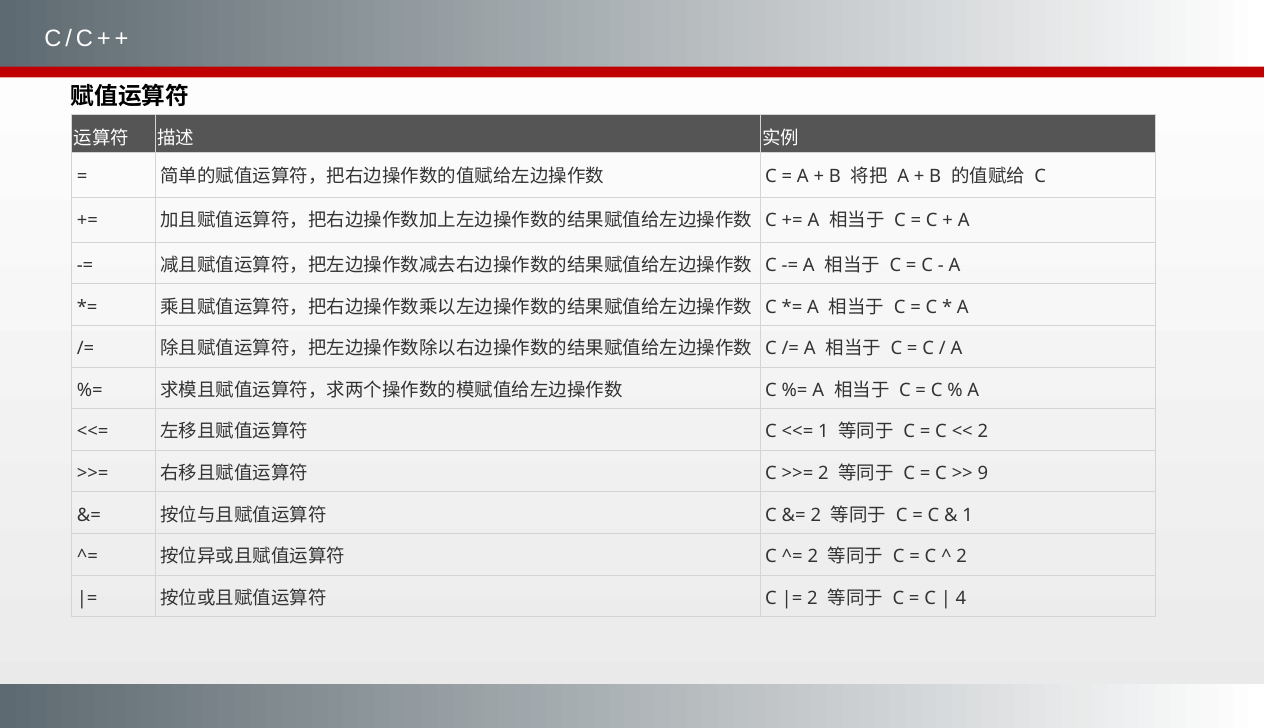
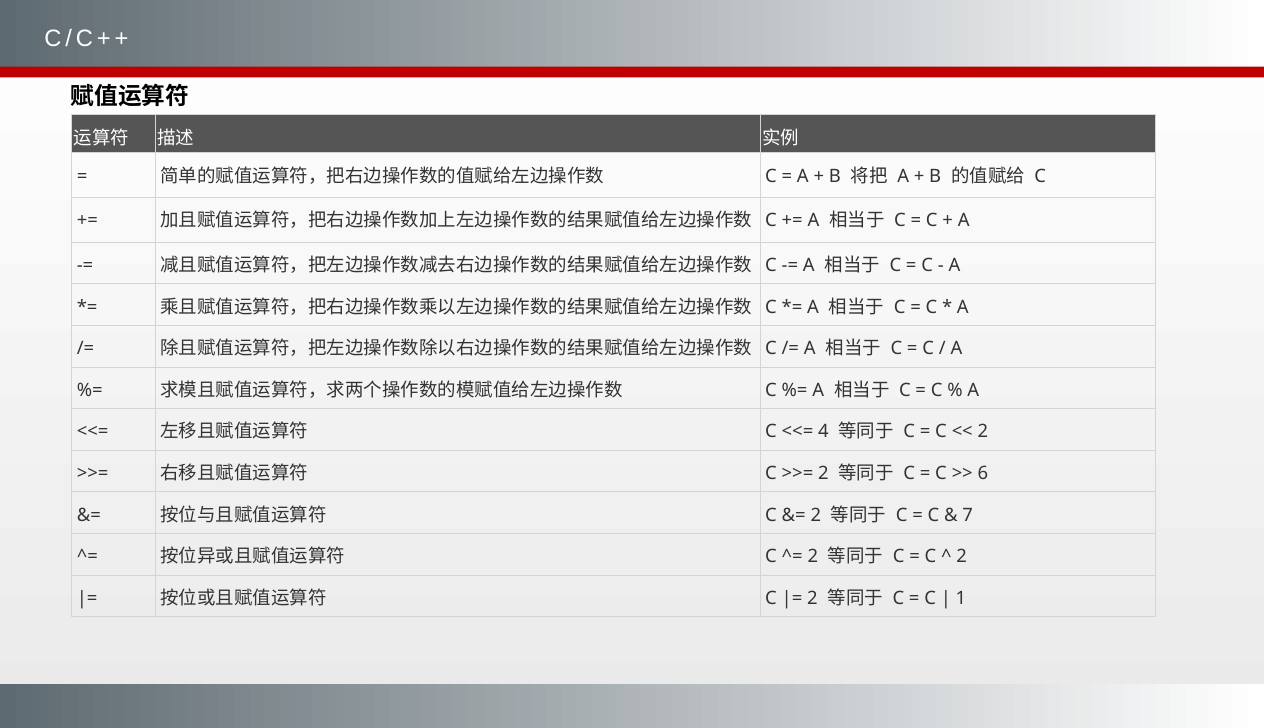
1: 1 -> 4 (823, 432)
9: 9 -> 6 (983, 474)
1: 1 -> 7 (968, 515)
4: 4 -> 1 (961, 598)
